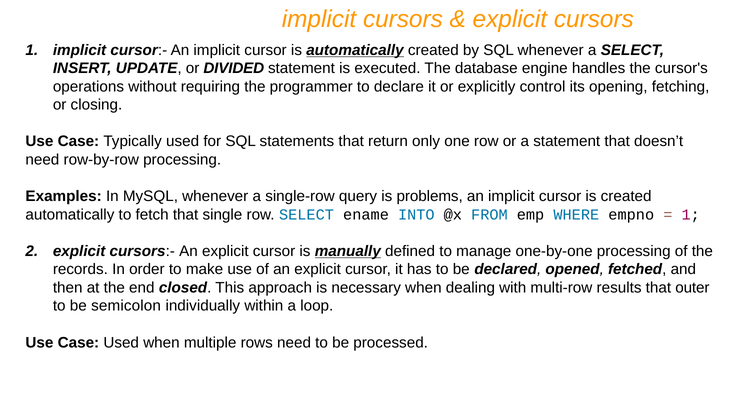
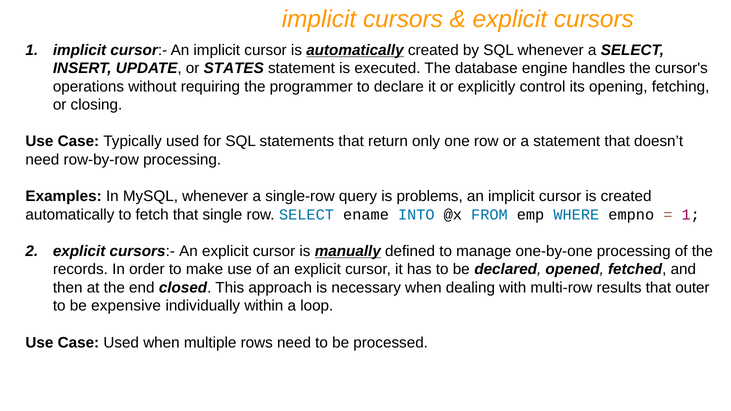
DIVIDED: DIVIDED -> STATES (234, 68)
semicolon: semicolon -> expensive (126, 306)
